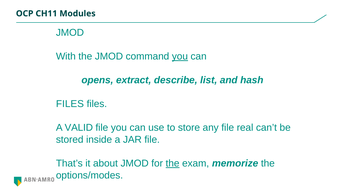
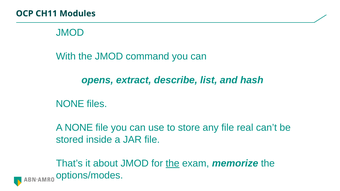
you underline: present -> none (180, 56)
FILES: FILES -> NONE (70, 104)
A VALID: VALID -> NONE (79, 128)
